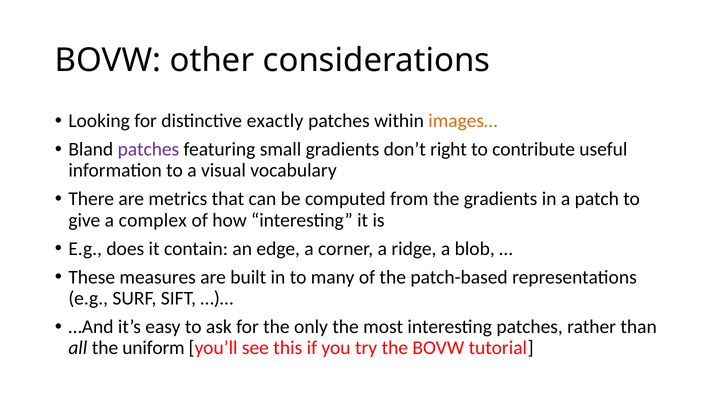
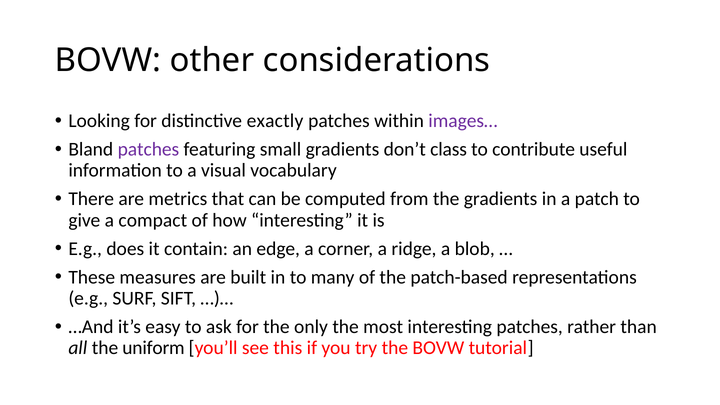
images… colour: orange -> purple (463, 121)
right: right -> class (449, 149)
complex: complex -> compact (153, 220)
